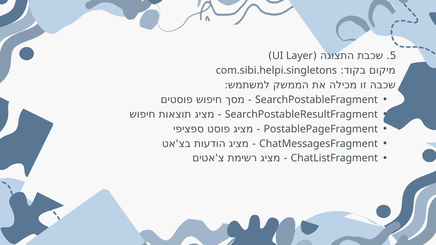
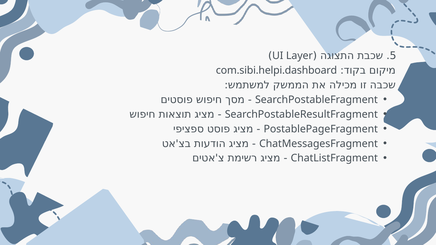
com.sibi.helpi.singletons: com.sibi.helpi.singletons -> com.sibi.helpi.dashboard (276, 71)
